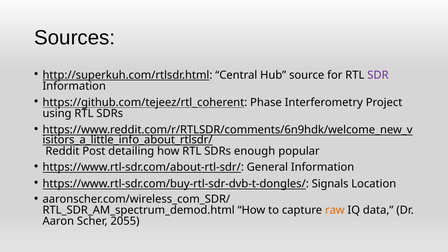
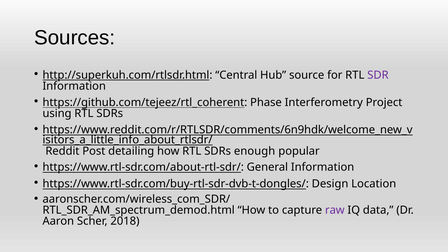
Signals: Signals -> Design (330, 184)
raw colour: orange -> purple (335, 210)
2055: 2055 -> 2018 (125, 221)
